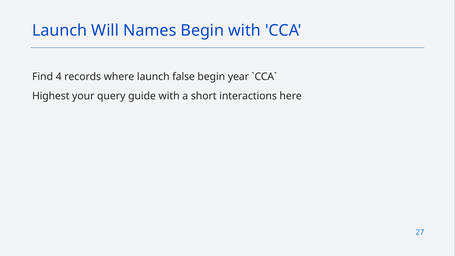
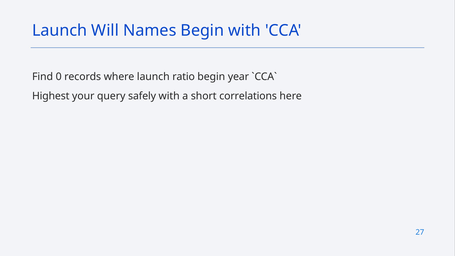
4: 4 -> 0 (59, 77)
false: false -> ratio (184, 77)
guide: guide -> safely (142, 96)
interactions: interactions -> correlations (248, 96)
